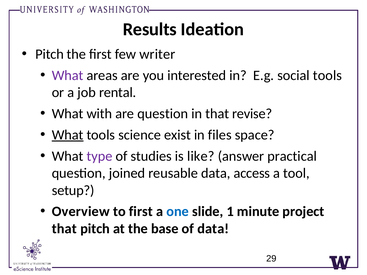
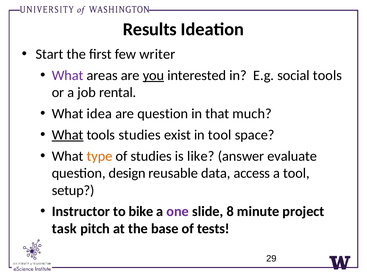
Pitch: Pitch -> Start (50, 54)
you underline: none -> present (153, 75)
with: with -> idea (99, 114)
revise: revise -> much (252, 114)
tools science: science -> studies (140, 135)
in files: files -> tool (220, 135)
type colour: purple -> orange (99, 156)
practical: practical -> evaluate (292, 156)
joined: joined -> design (127, 173)
Overview: Overview -> Instructor (81, 212)
to first: first -> bike (141, 212)
one colour: blue -> purple (178, 212)
1: 1 -> 8 (230, 212)
that: that -> task (64, 229)
of data: data -> tests (213, 229)
